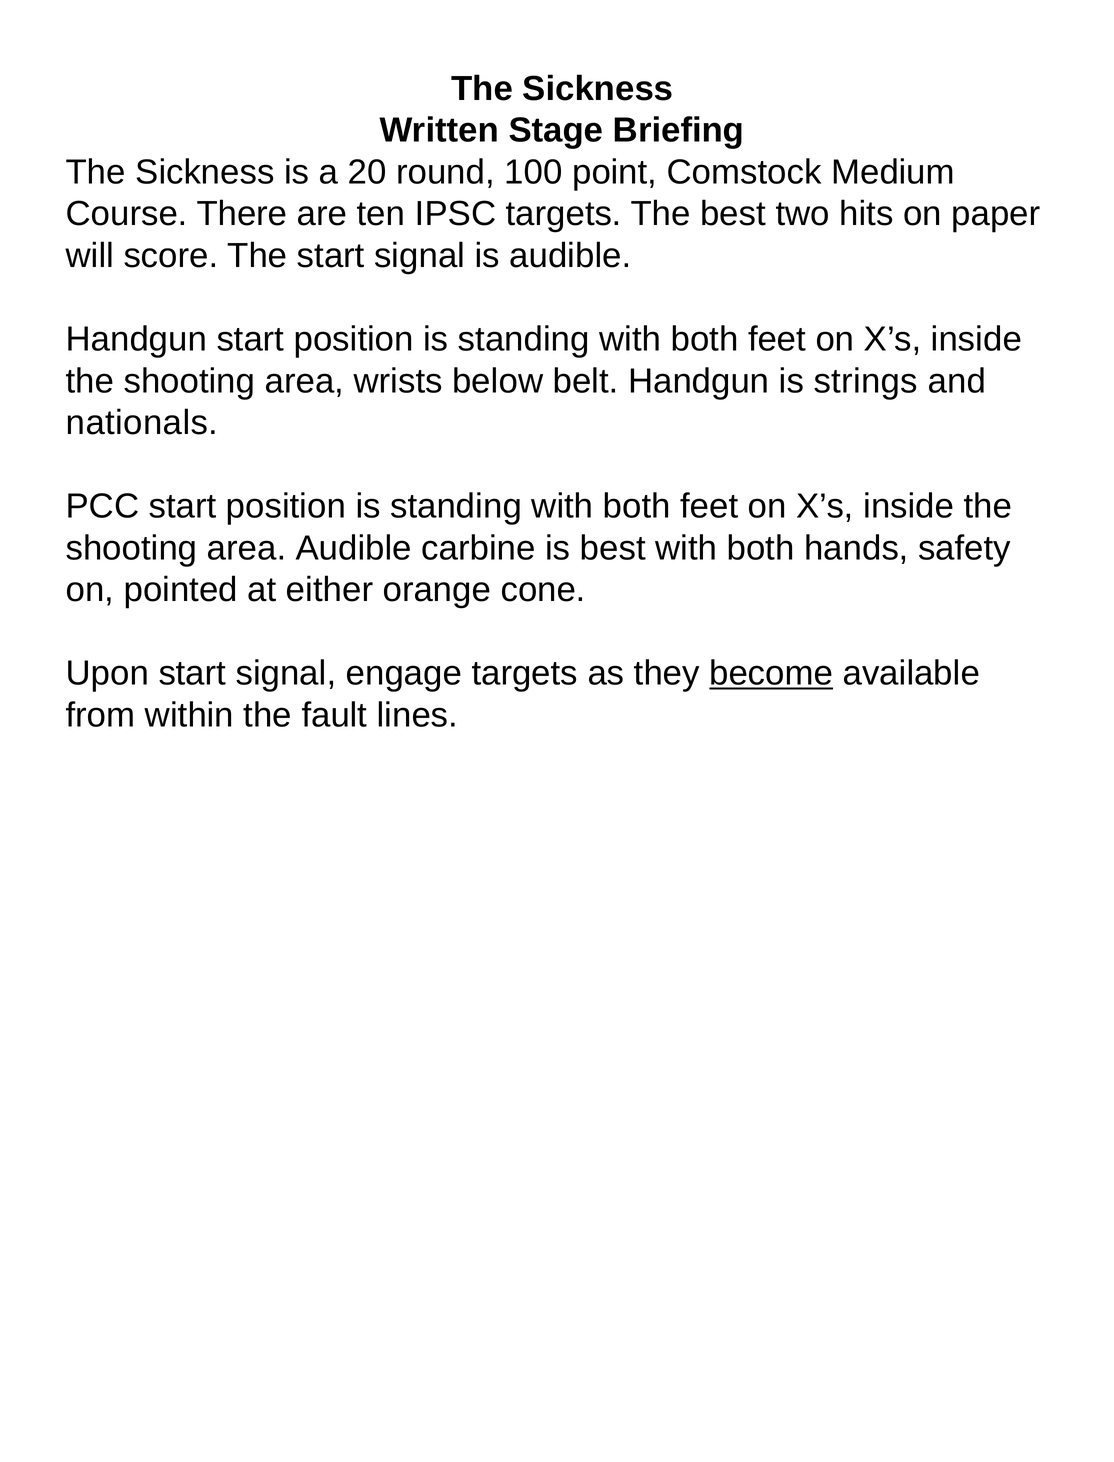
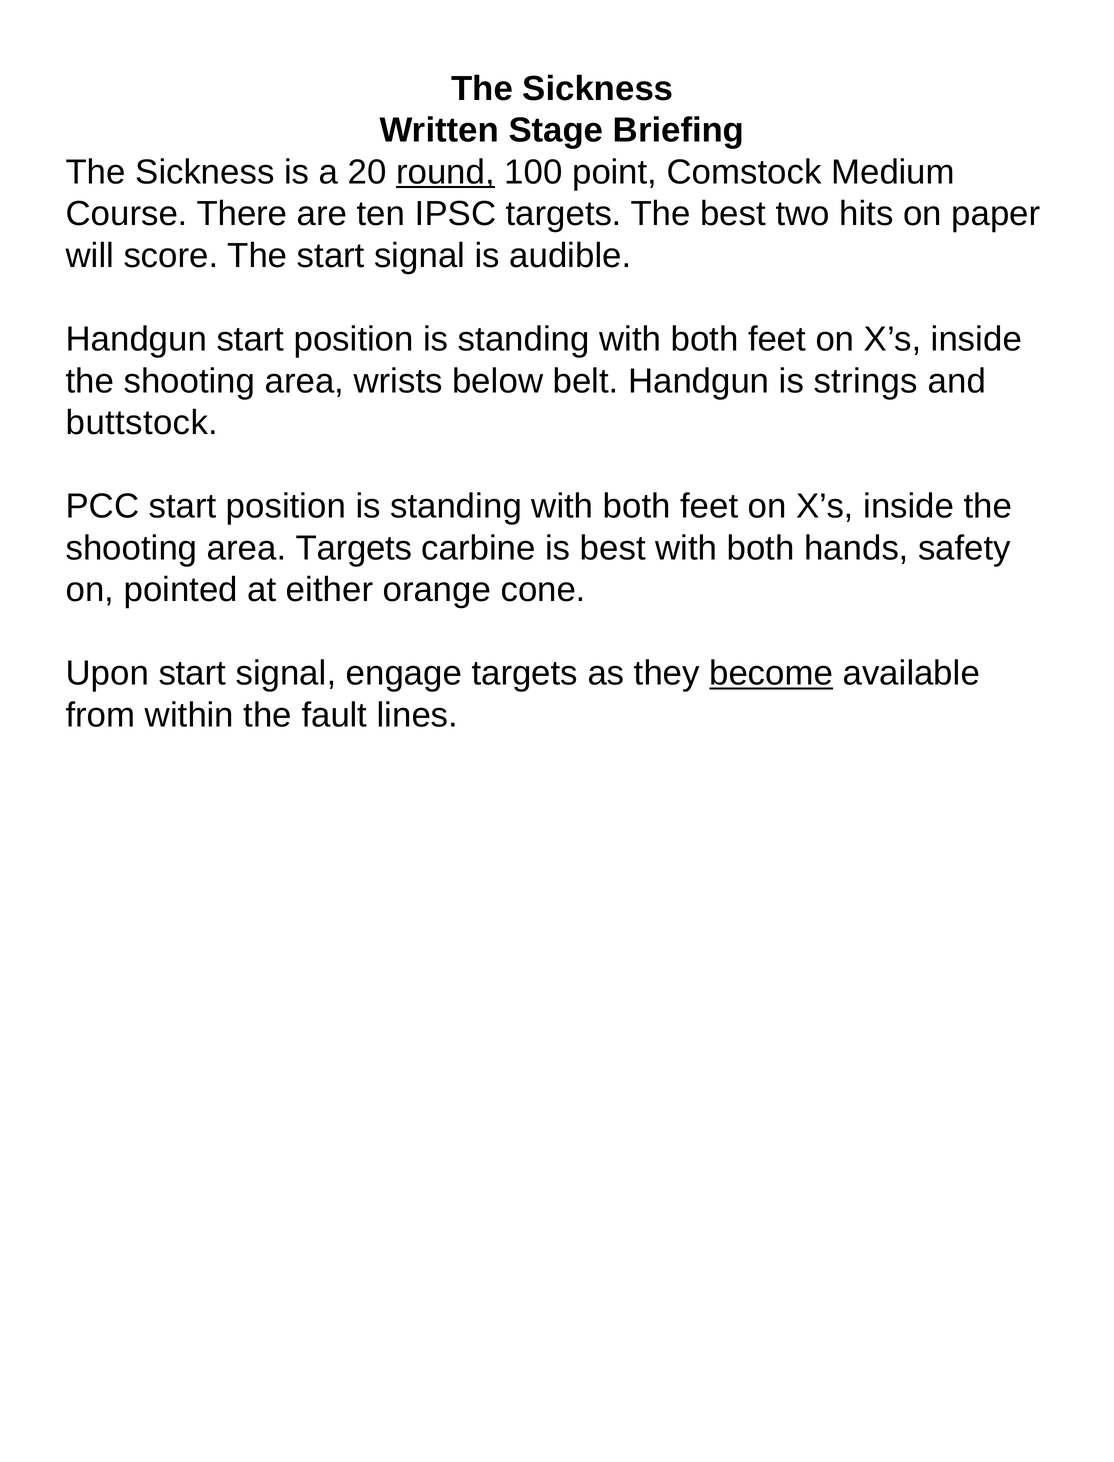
round underline: none -> present (445, 172)
nationals: nationals -> buttstock (142, 423)
area Audible: Audible -> Targets (354, 548)
